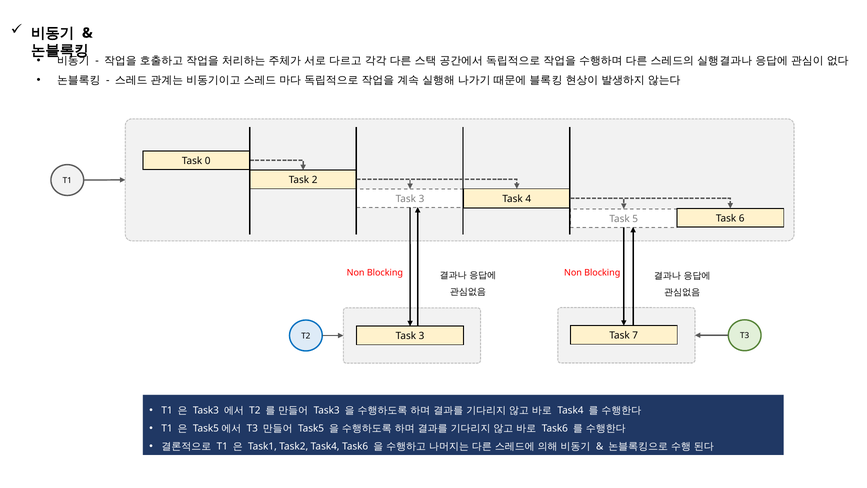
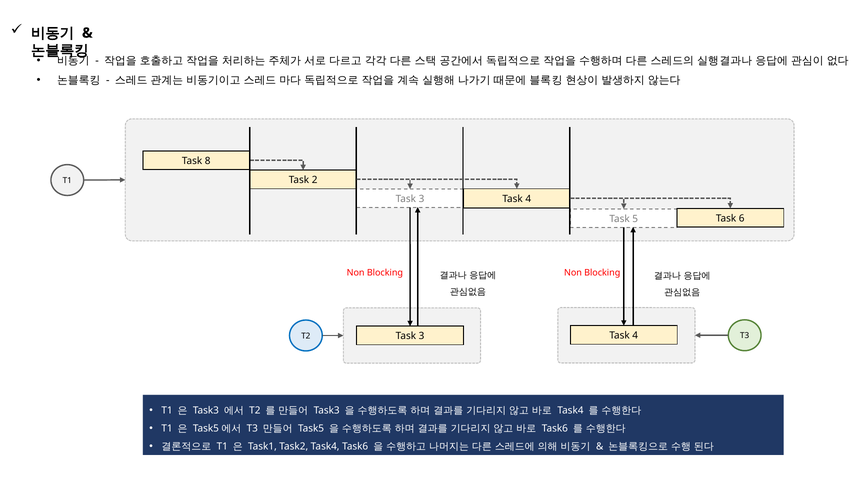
0: 0 -> 8 (208, 161)
7: 7 -> 4 (635, 335)
